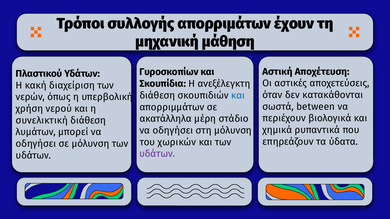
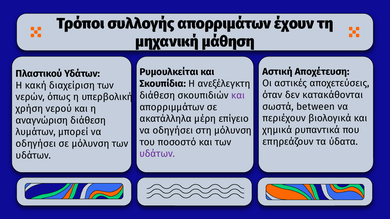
Γυροσκοπίων: Γυροσκοπίων -> Ρυμουλκείται (169, 72)
και colour: blue -> purple (238, 96)
στάδιο: στάδιο -> επίγειο (234, 119)
συνελικτική: συνελικτική -> αναγνώριση (42, 121)
χωρικών: χωρικών -> ποσοστό (177, 142)
